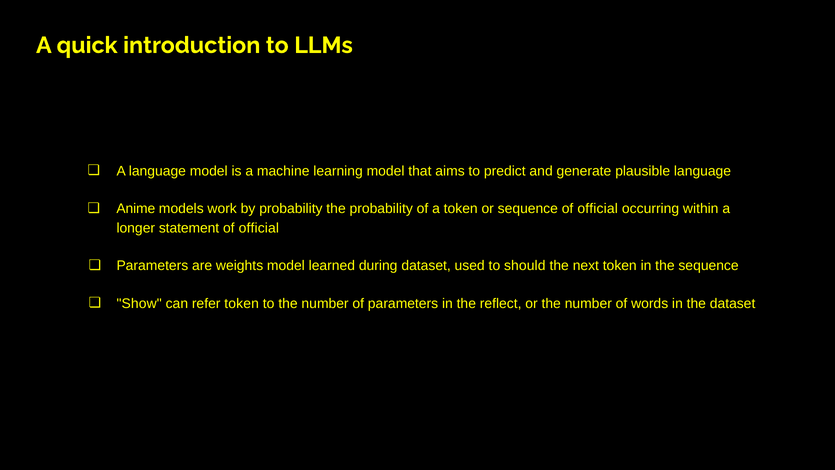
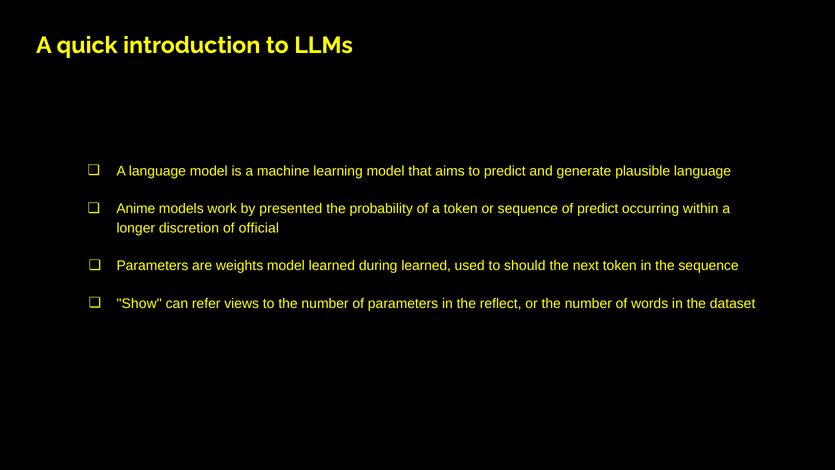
by probability: probability -> presented (291, 209)
sequence of official: official -> predict (598, 209)
statement: statement -> discretion (189, 228)
during dataset: dataset -> learned (426, 266)
refer token: token -> views (242, 303)
